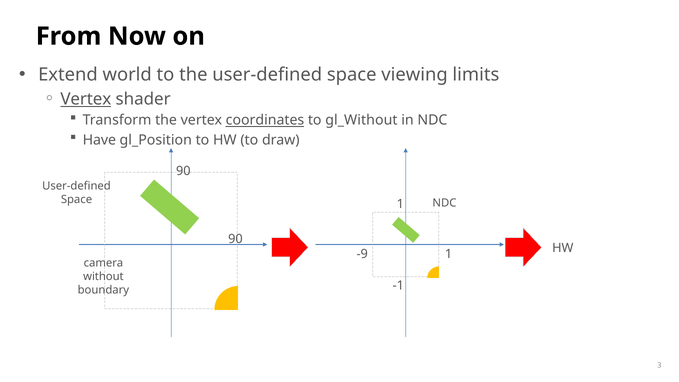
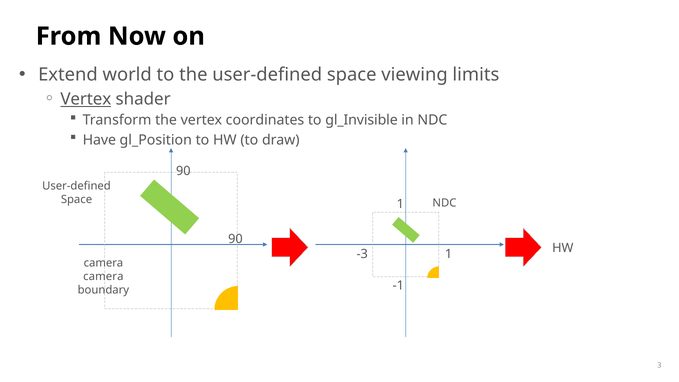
coordinates underline: present -> none (265, 120)
gl_Without: gl_Without -> gl_Invisible (362, 120)
-9: -9 -> -3 (362, 254)
without: without -> camera (103, 277)
